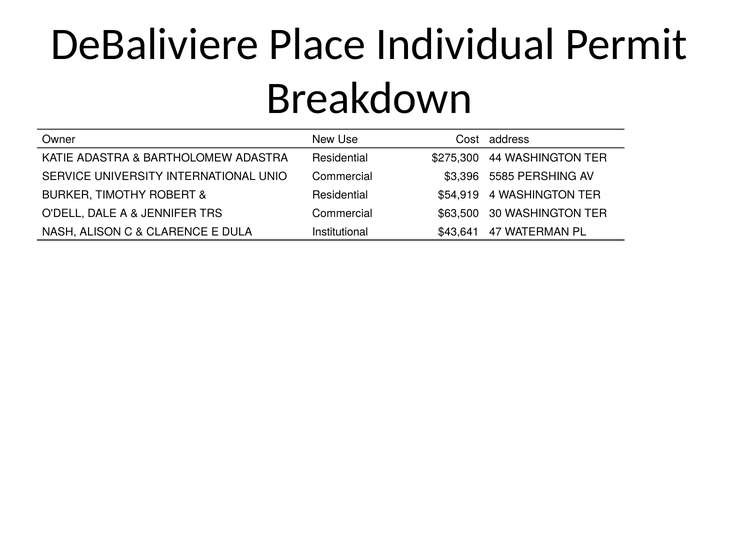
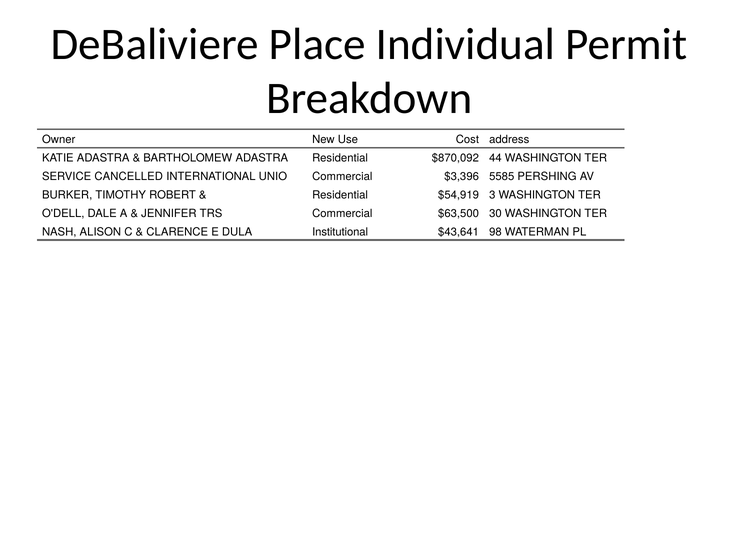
$275,300: $275,300 -> $870,092 (455, 158)
UNIVERSITY: UNIVERSITY -> CANCELLED (129, 177)
4: 4 -> 3 (492, 195)
47: 47 -> 98 (495, 232)
